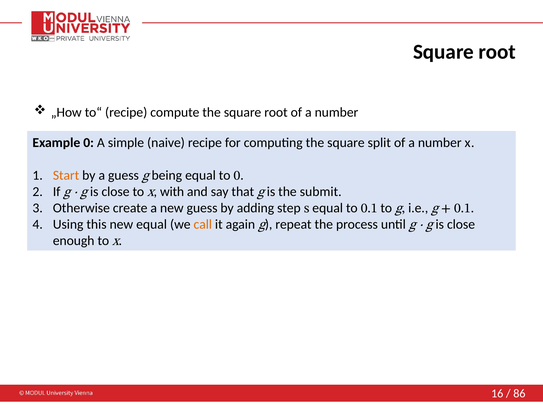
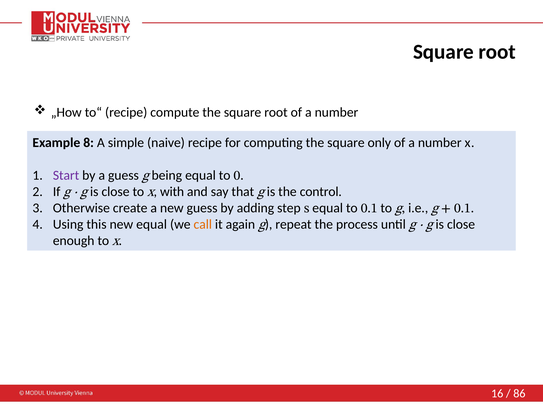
Example 0: 0 -> 8 (89, 142)
split: split -> only (379, 142)
Start colour: orange -> purple (66, 175)
submit: submit -> control (321, 191)
